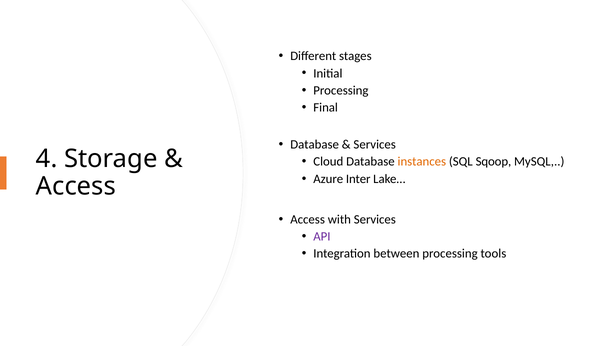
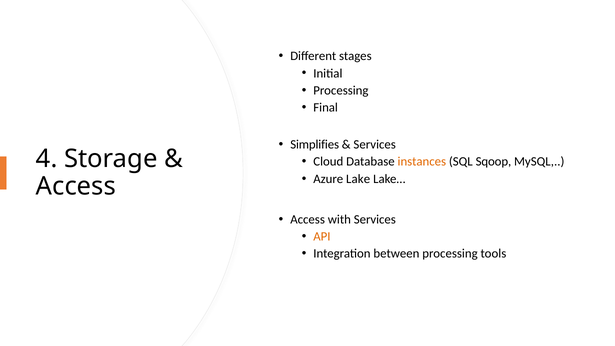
Database: Database -> Simplifies (315, 145)
Inter: Inter -> Lake (358, 179)
API colour: purple -> orange (322, 236)
